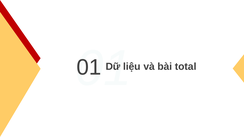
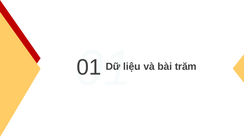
total: total -> trăm (186, 67)
